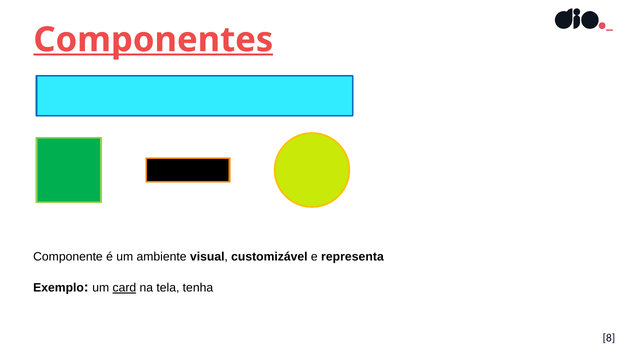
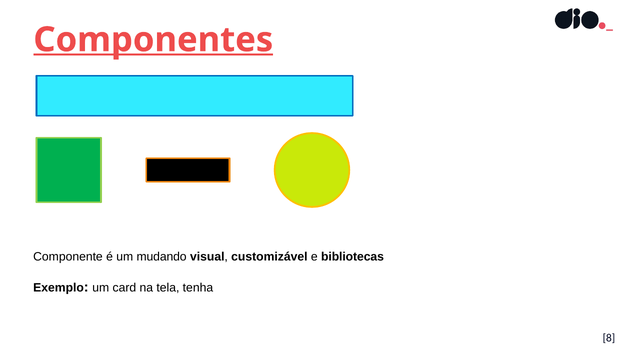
ambiente: ambiente -> mudando (162, 257)
representa: representa -> bibliotecas (352, 257)
card underline: present -> none (124, 288)
